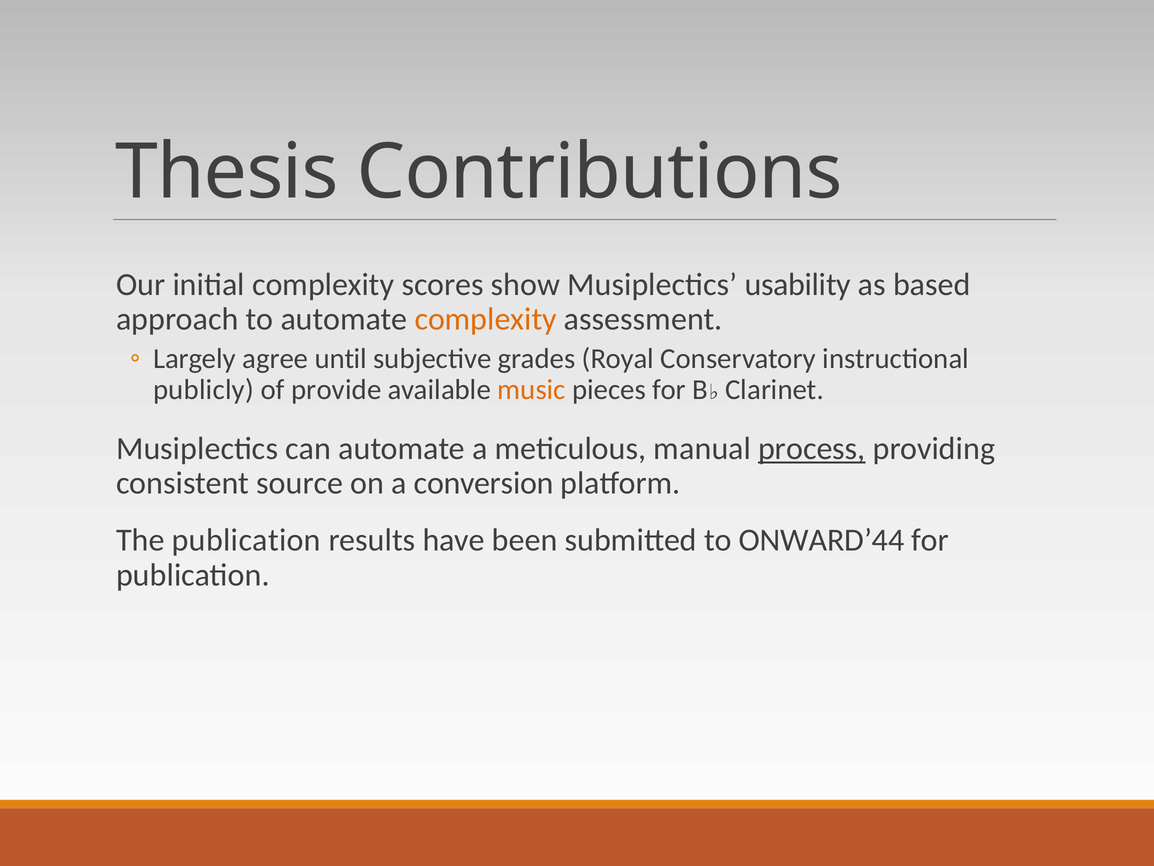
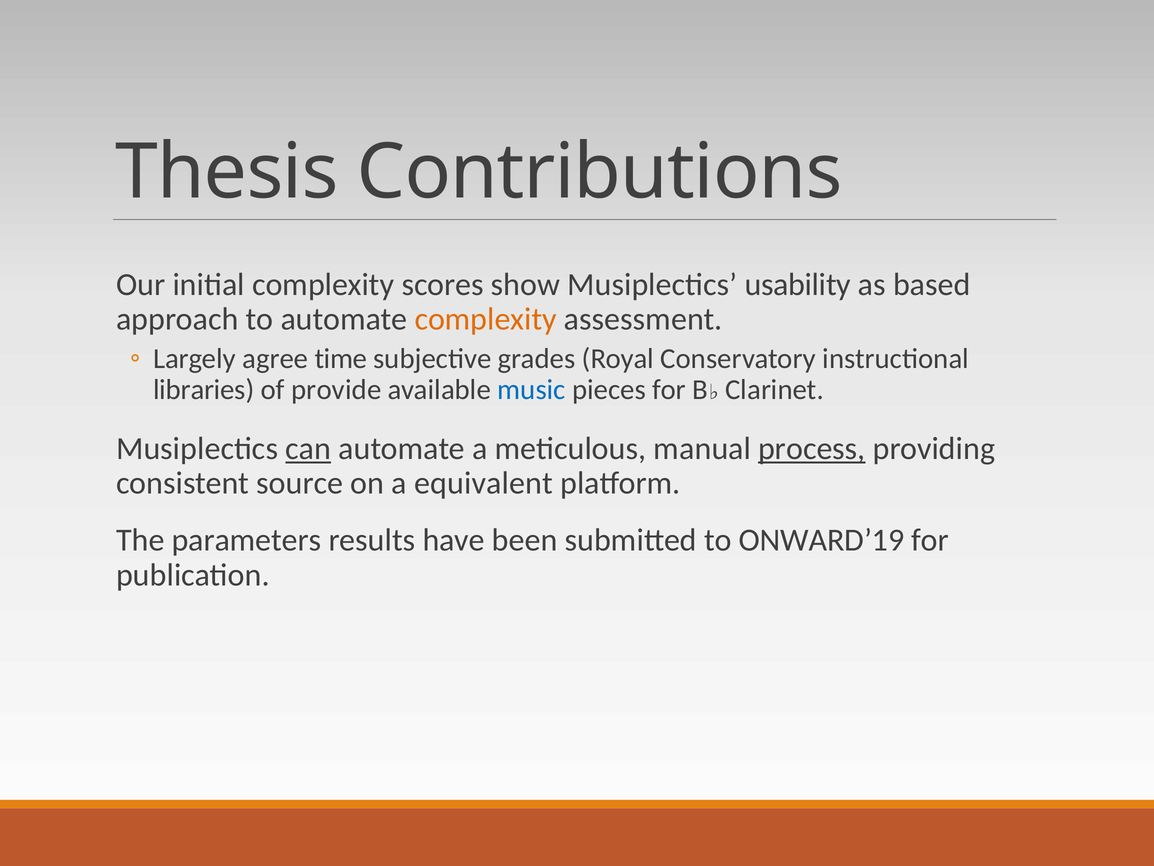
until: until -> time (341, 359)
publicly: publicly -> libraries (204, 390)
music colour: orange -> blue (531, 390)
can underline: none -> present (308, 448)
conversion: conversion -> equivalent (483, 483)
The publication: publication -> parameters (246, 540)
ONWARD’44: ONWARD’44 -> ONWARD’19 (822, 540)
